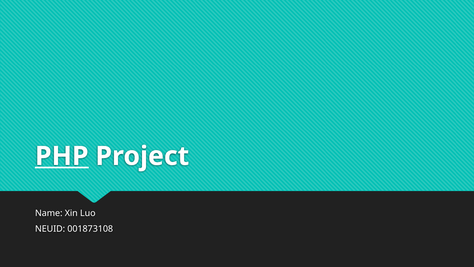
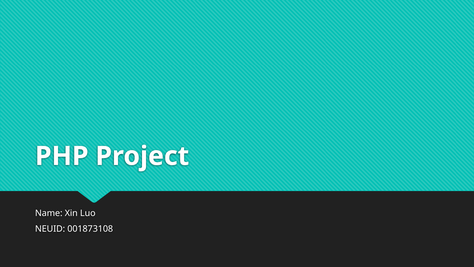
PHP underline: present -> none (62, 156)
